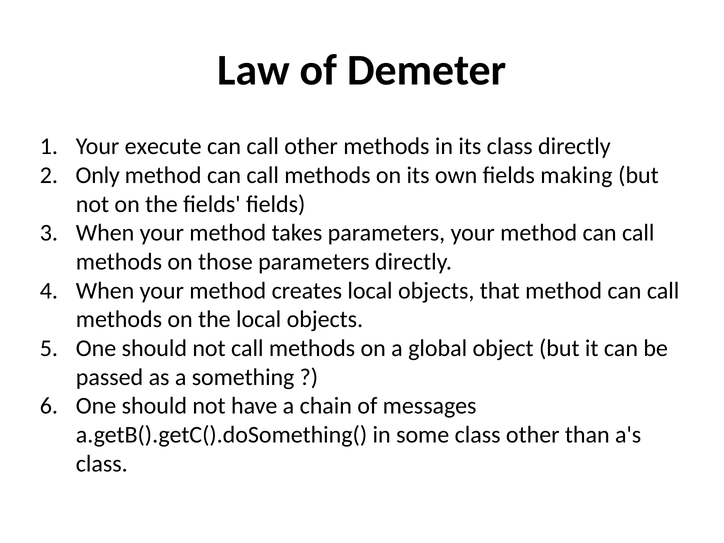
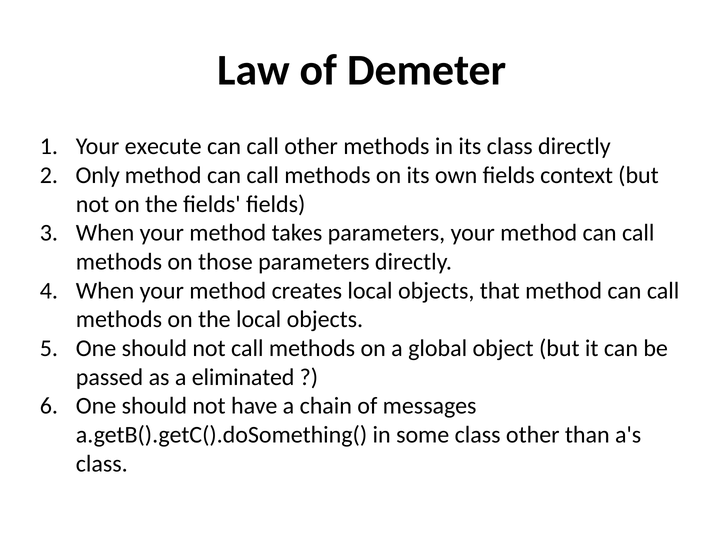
making: making -> context (577, 175)
something: something -> eliminated (243, 377)
